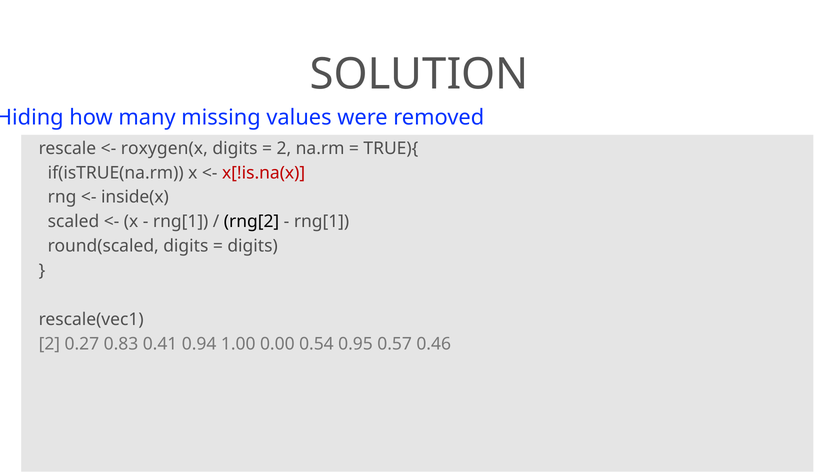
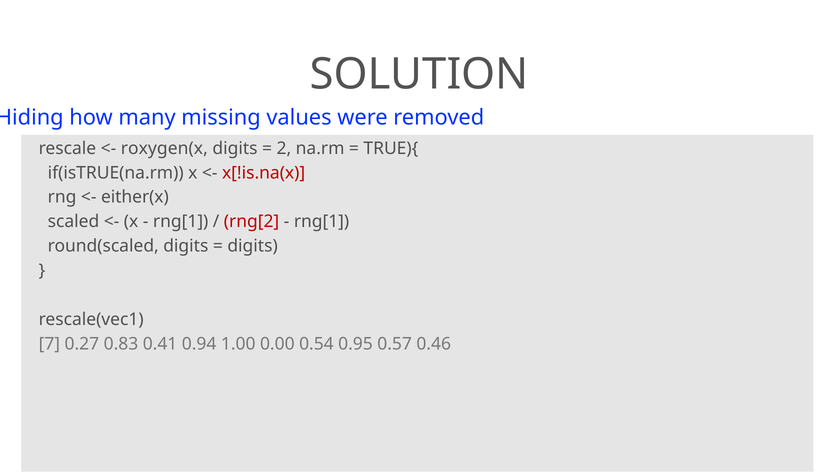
inside(x: inside(x -> either(x (135, 197)
rng[2 colour: black -> red (252, 221)
2: 2 -> 7 (49, 344)
